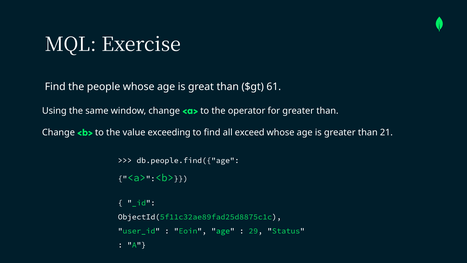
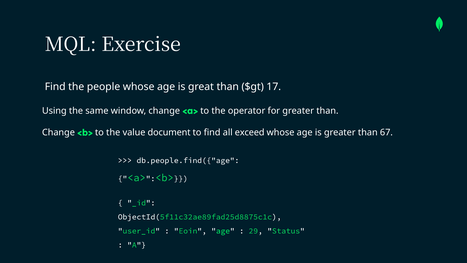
61: 61 -> 17 (274, 87)
exceeding: exceeding -> document (169, 132)
21: 21 -> 67 (386, 132)
